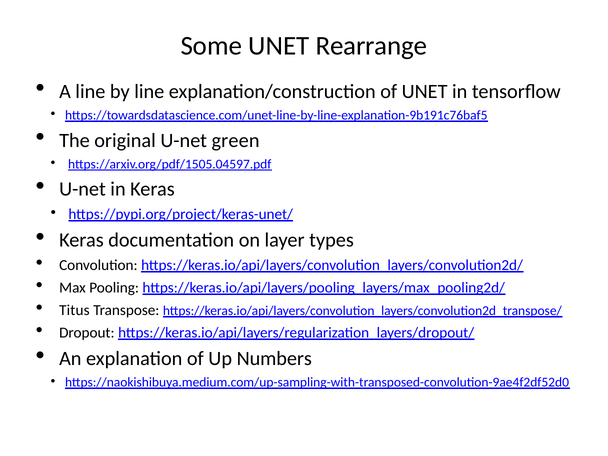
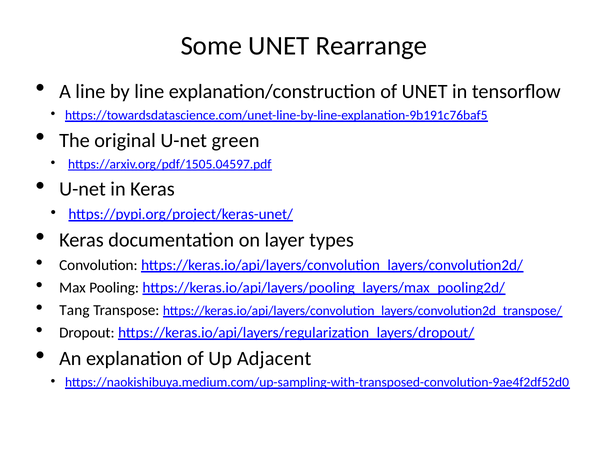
Titus: Titus -> Tang (74, 310)
Numbers: Numbers -> Adjacent (274, 359)
